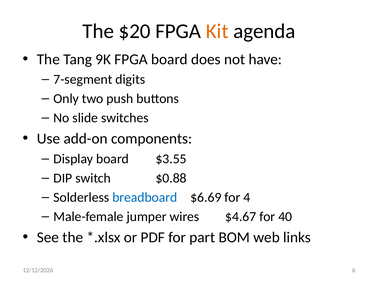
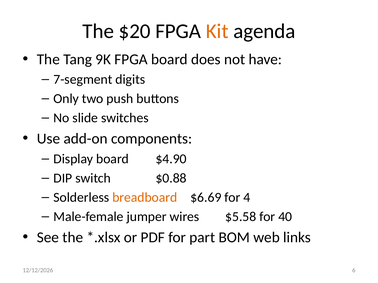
$3.55: $3.55 -> $4.90 (171, 159)
breadboard colour: blue -> orange (145, 198)
$4.67: $4.67 -> $5.58 (241, 217)
